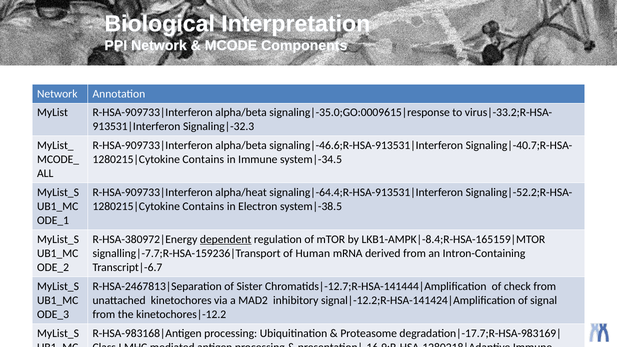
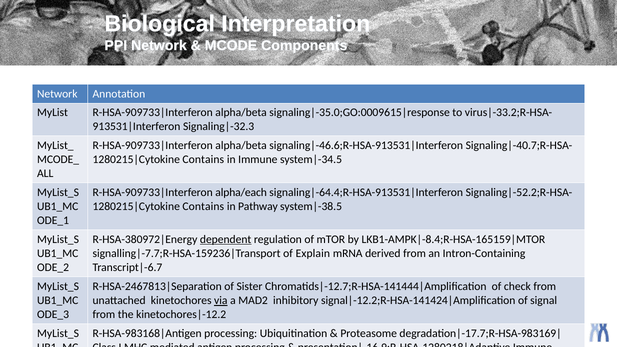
alpha/heat: alpha/heat -> alpha/each (241, 192)
in Electron: Electron -> Pathway (258, 207)
Human: Human -> Explain (313, 254)
via underline: none -> present (221, 301)
